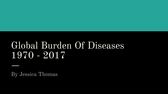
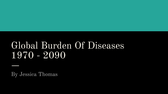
2017: 2017 -> 2090 (54, 56)
